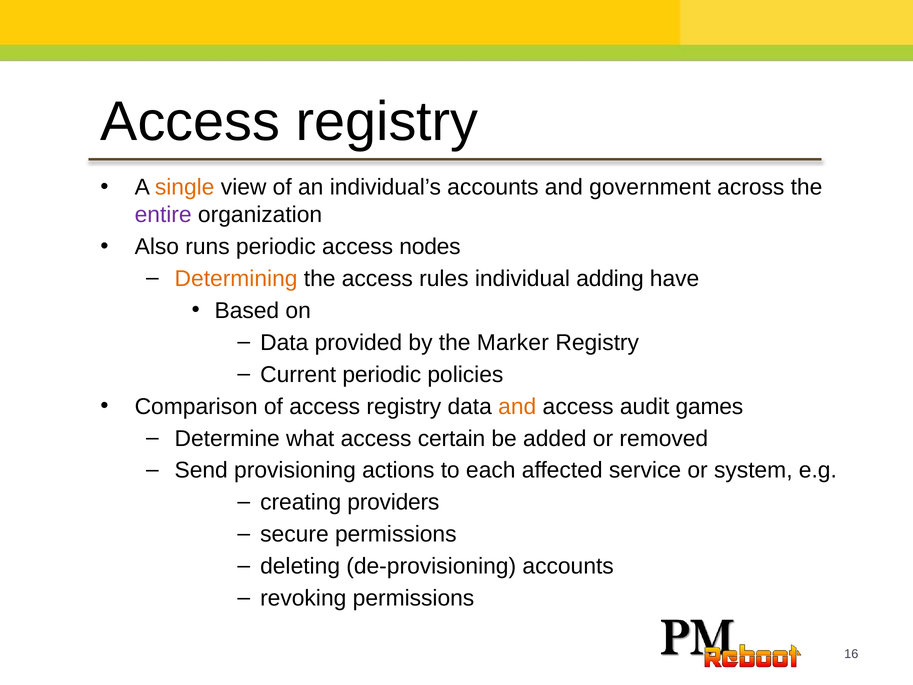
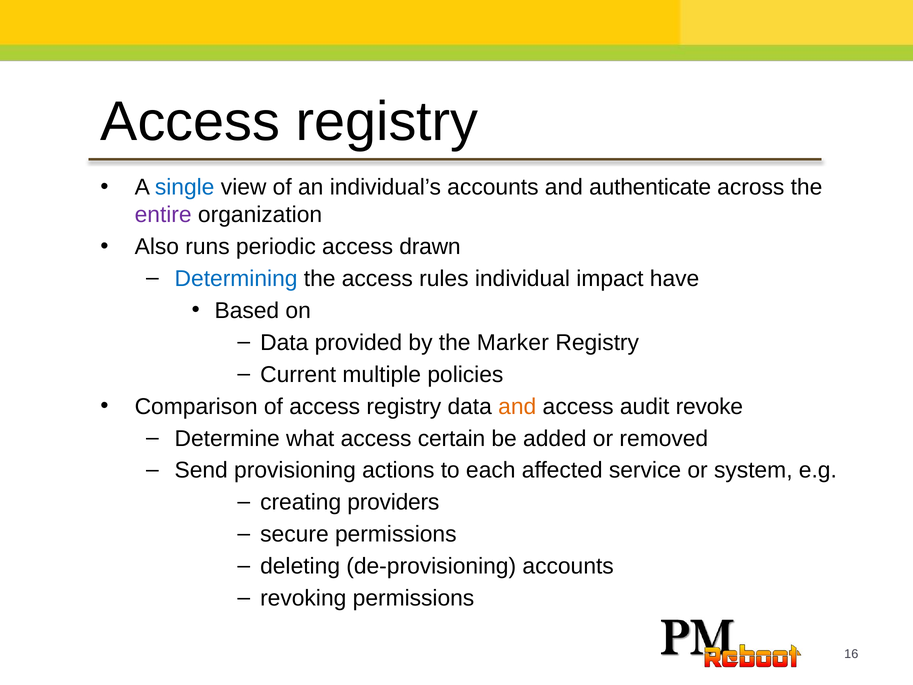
single colour: orange -> blue (185, 187)
government: government -> authenticate (650, 187)
nodes: nodes -> drawn (430, 247)
Determining colour: orange -> blue (236, 279)
adding: adding -> impact (610, 279)
Current periodic: periodic -> multiple (382, 374)
games: games -> revoke (709, 406)
